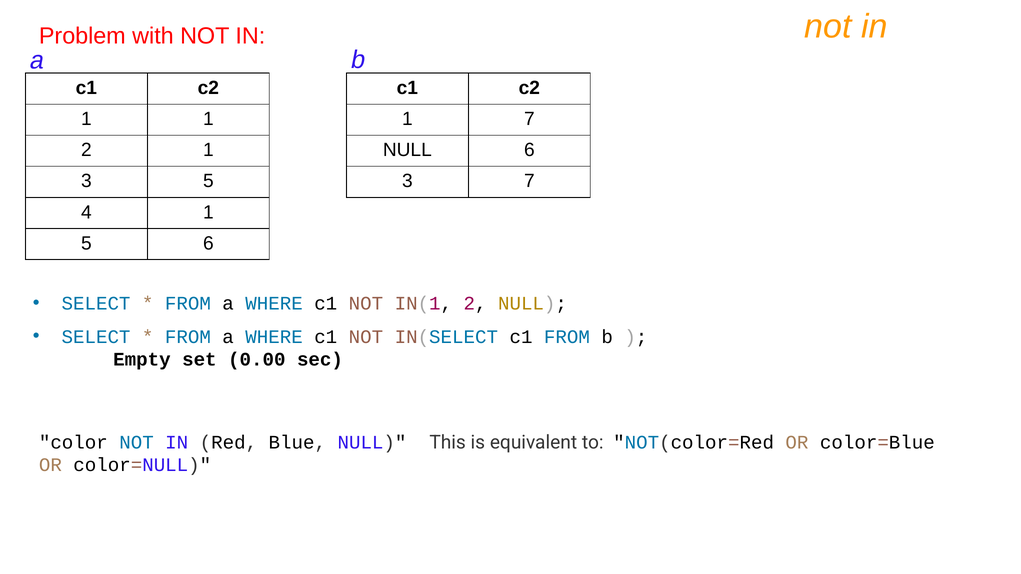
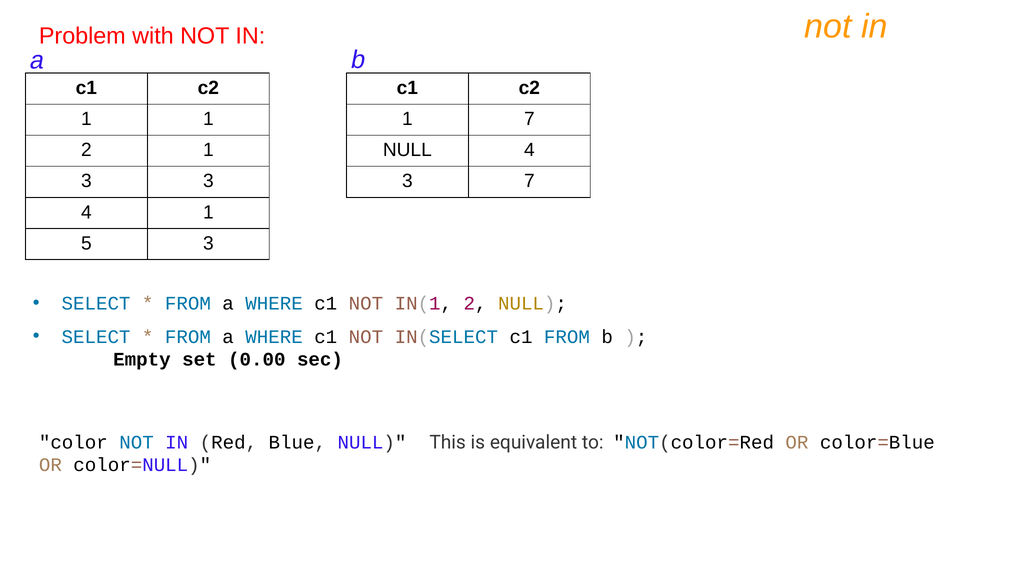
NULL 6: 6 -> 4 (529, 150)
3 5: 5 -> 3 (208, 181)
5 6: 6 -> 3 (208, 243)
